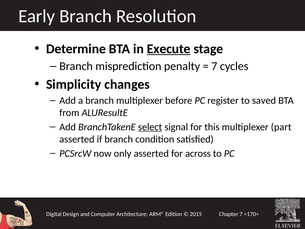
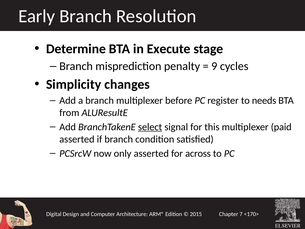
Execute underline: present -> none (169, 49)
7: 7 -> 9 (214, 66)
saved: saved -> needs (264, 100)
part: part -> paid (281, 127)
